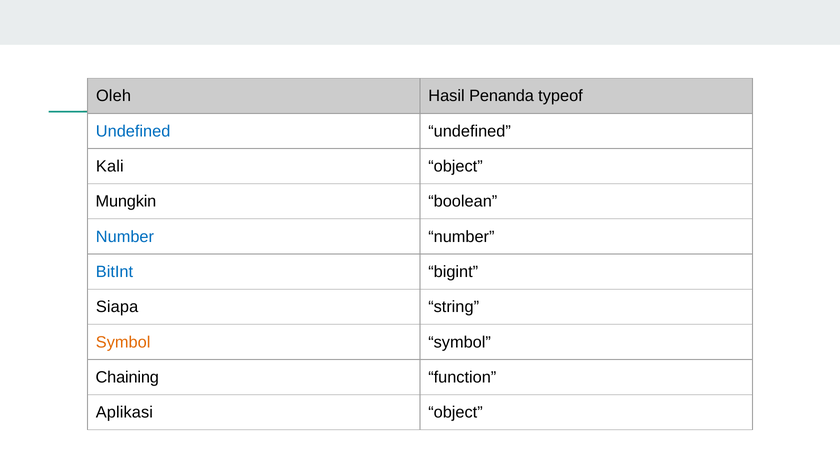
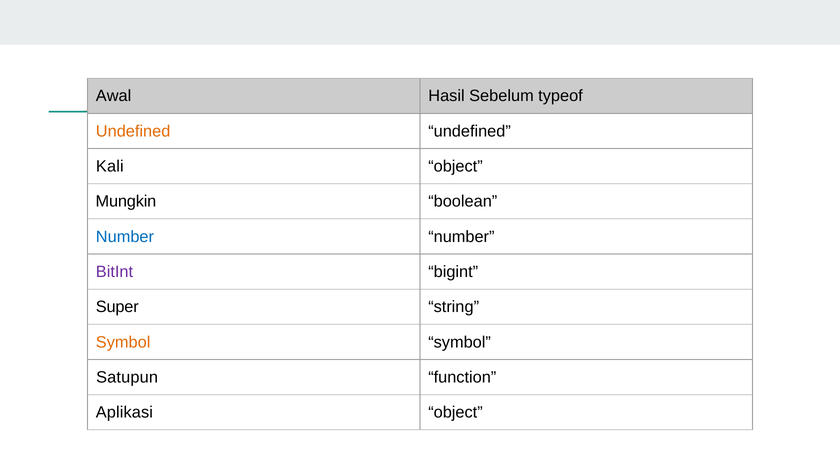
Oleh: Oleh -> Awal (114, 96)
Penanda: Penanda -> Sebelum (501, 96)
Undefined colour: blue -> orange (133, 131)
BitInt colour: blue -> purple (114, 272)
Siapa: Siapa -> Super (117, 307)
Chaining: Chaining -> Satupun (127, 377)
